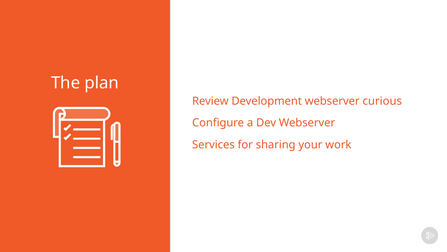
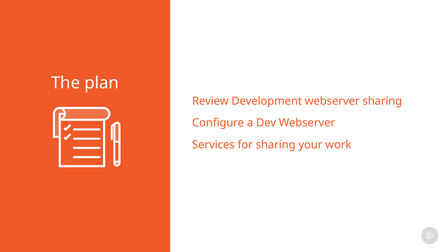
webserver curious: curious -> sharing (382, 101)
